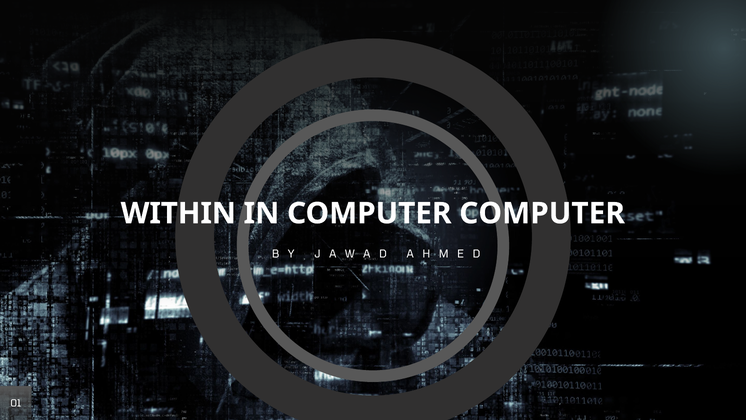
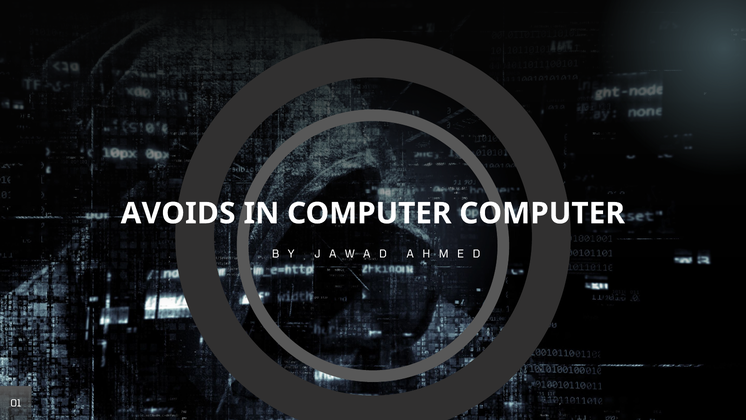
WITHIN: WITHIN -> AVOIDS (178, 213)
